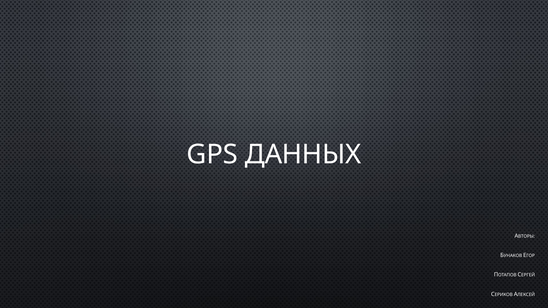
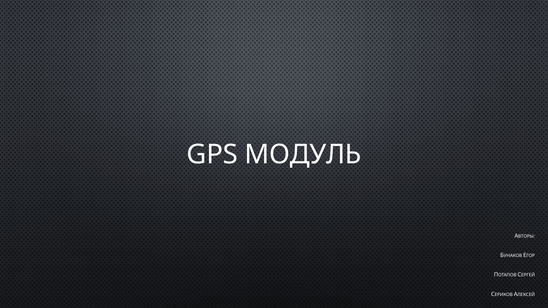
ДАННЫХ: ДАННЫХ -> МОДУЛЬ (303, 155)
